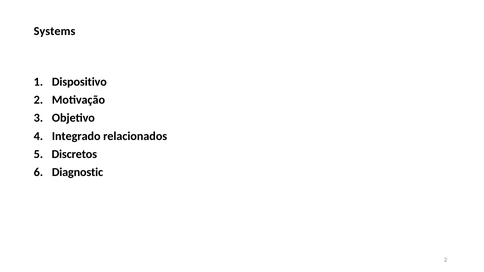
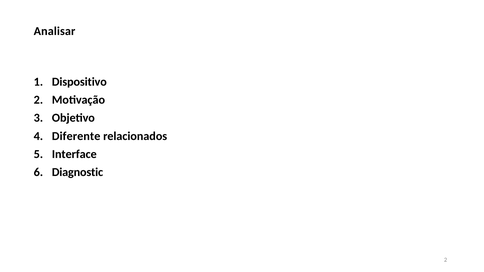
Systems: Systems -> Analisar (55, 31)
Integrado: Integrado -> Diferente (76, 136)
Discretos: Discretos -> Interface (74, 154)
